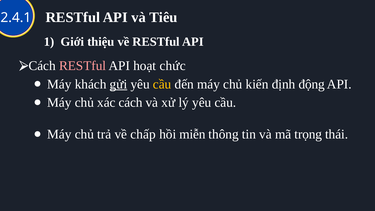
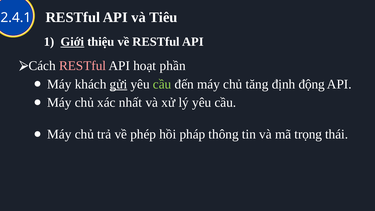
Giới underline: none -> present (72, 42)
chức: chức -> phần (173, 66)
cầu colour: yellow -> light green (162, 84)
kiến: kiến -> tăng (257, 84)
cách: cách -> nhất (131, 102)
chấp: chấp -> phép (143, 134)
miễn: miễn -> pháp (192, 134)
